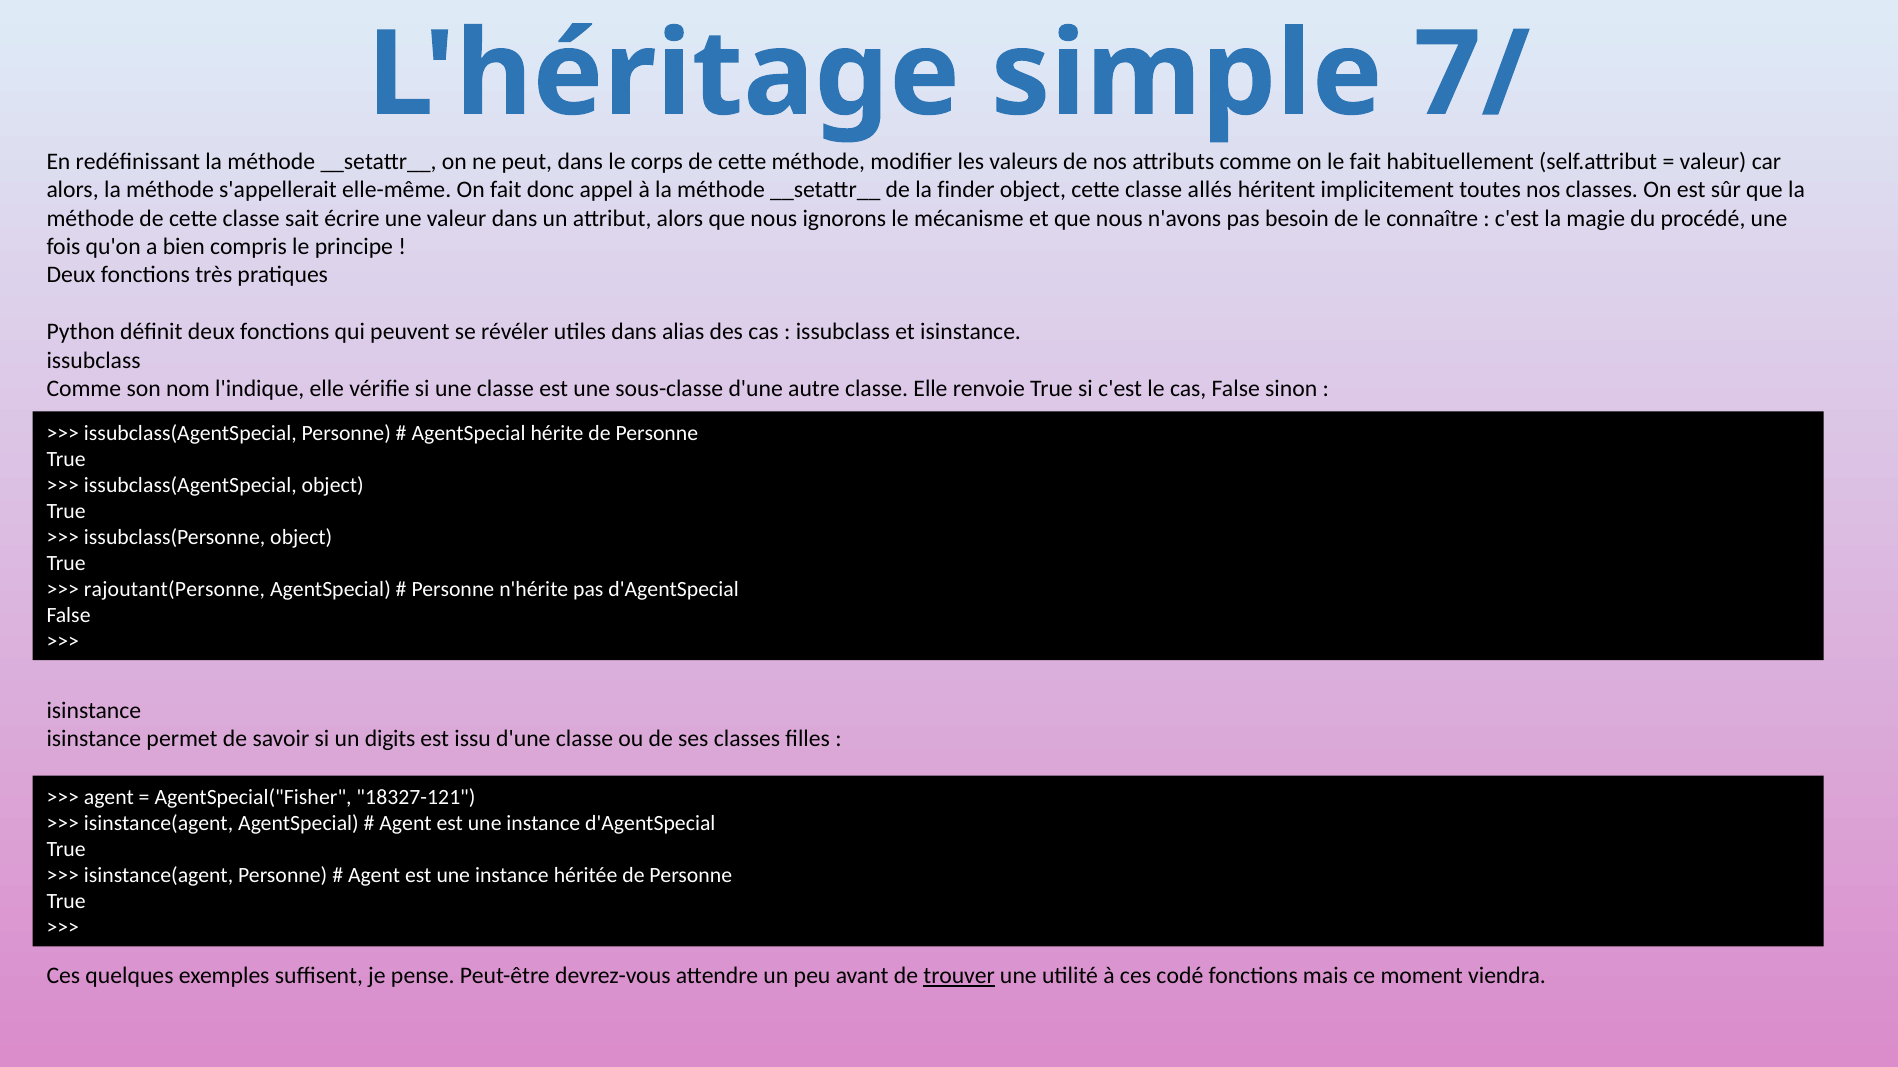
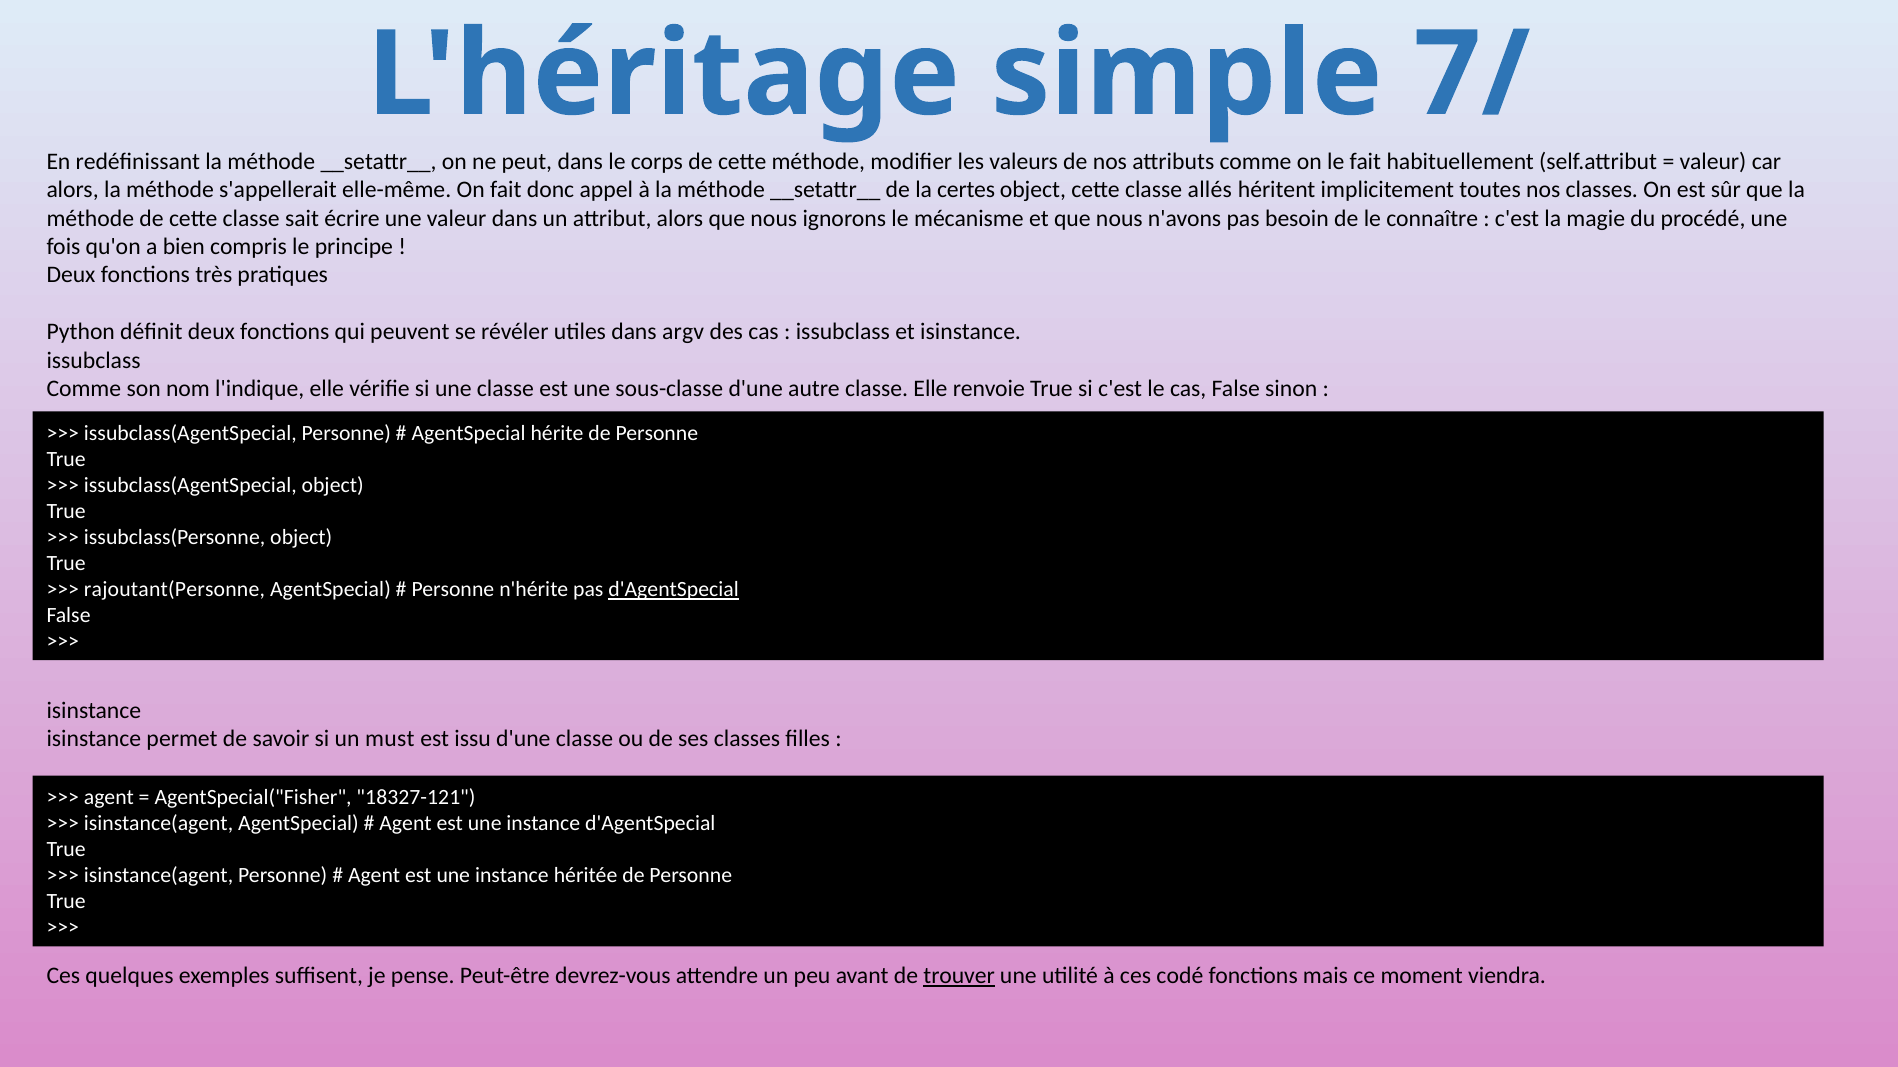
finder: finder -> certes (966, 190)
alias: alias -> argv (683, 332)
d'AgentSpecial underline: none -> present (674, 590)
digits: digits -> must (390, 739)
